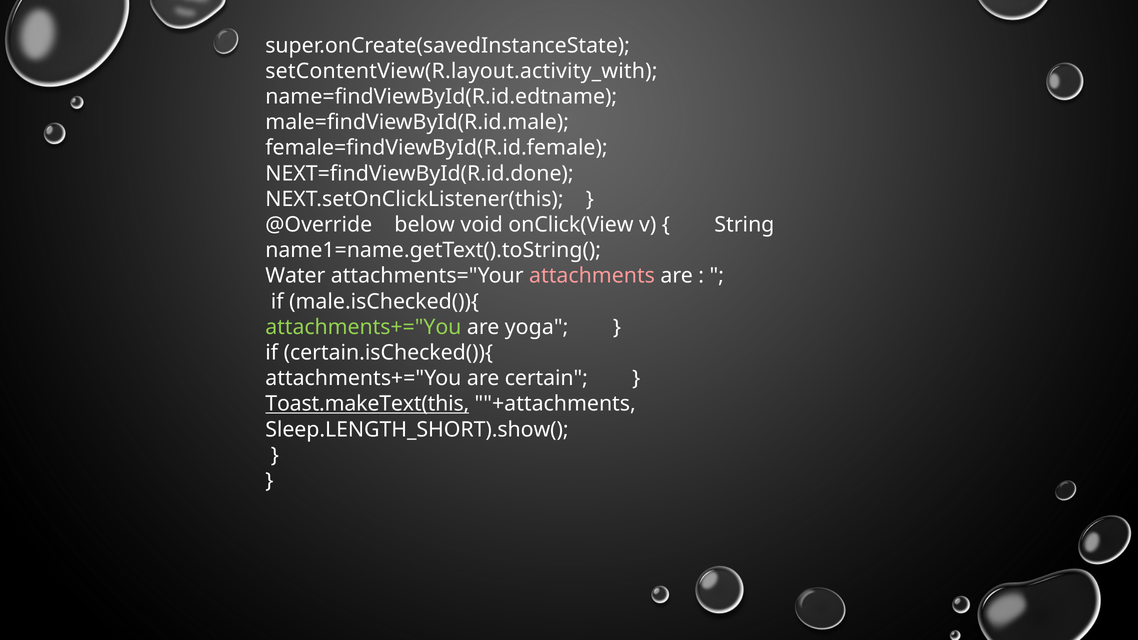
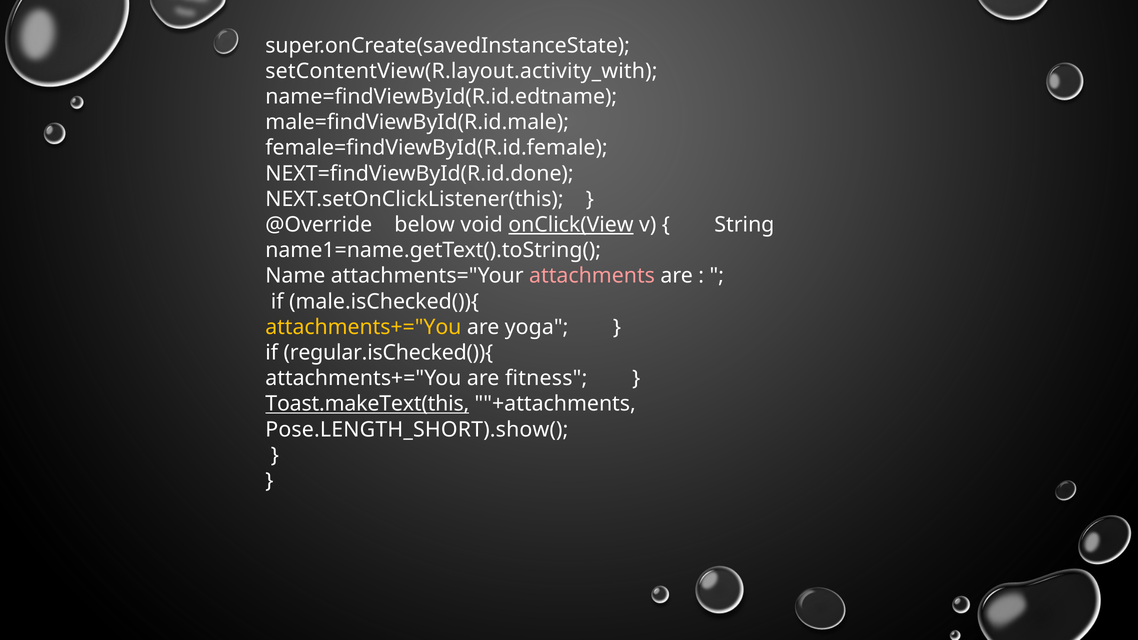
onClick(View underline: none -> present (571, 225)
Water: Water -> Name (295, 276)
attachments+="You colour: light green -> yellow (363, 327)
certain.isChecked()){: certain.isChecked()){ -> regular.isChecked()){ (388, 353)
certain: certain -> fitness (546, 378)
Sleep.LENGTH_SHORT).show(: Sleep.LENGTH_SHORT).show( -> Pose.LENGTH_SHORT).show( (417, 430)
